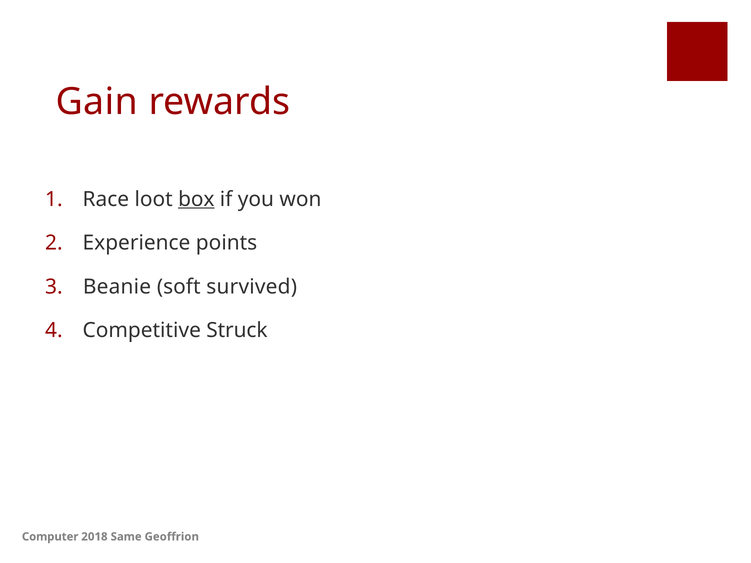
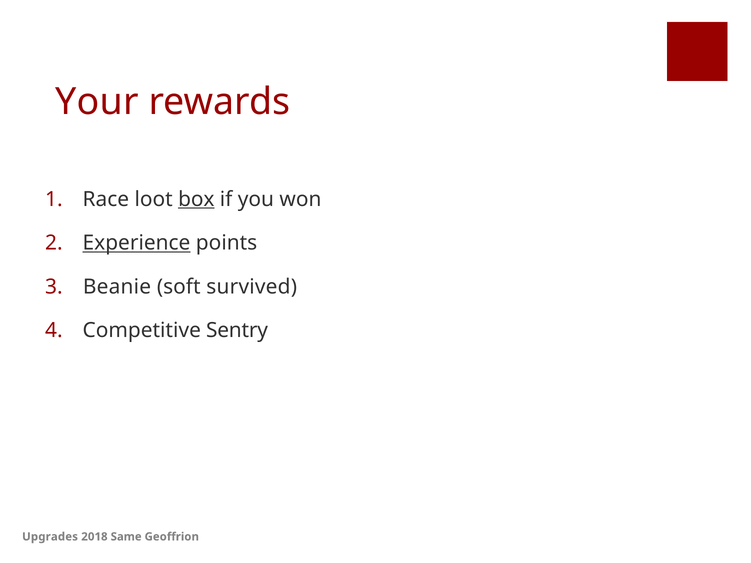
Gain: Gain -> Your (97, 102)
Experience underline: none -> present (136, 243)
Struck: Struck -> Sentry (237, 331)
Computer: Computer -> Upgrades (50, 537)
